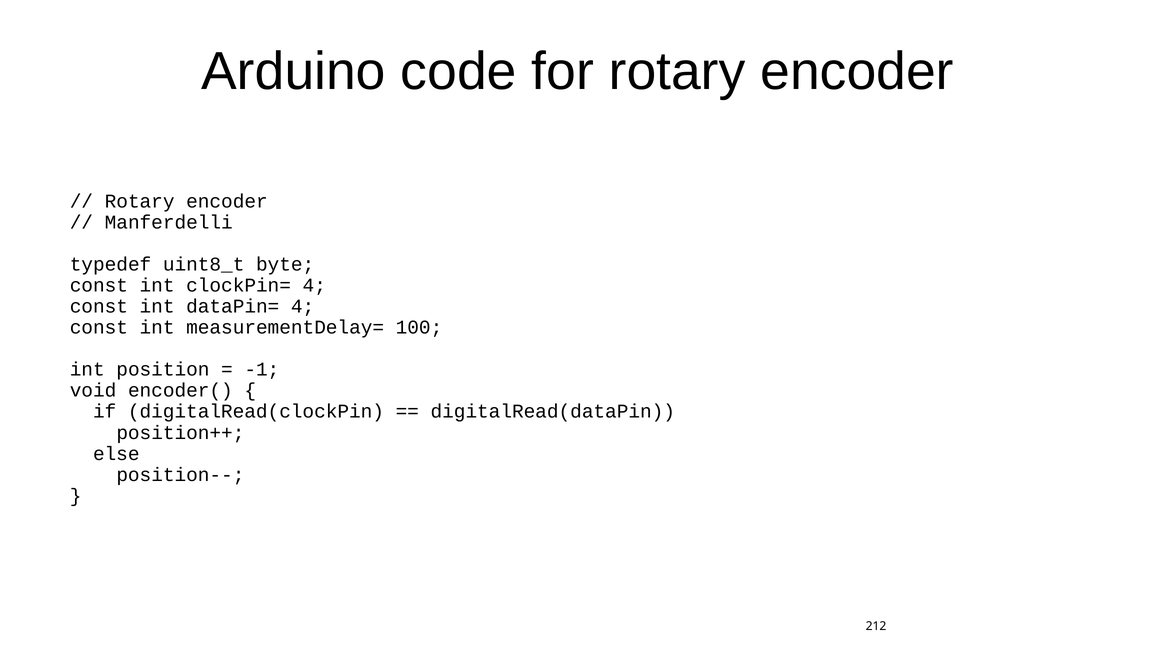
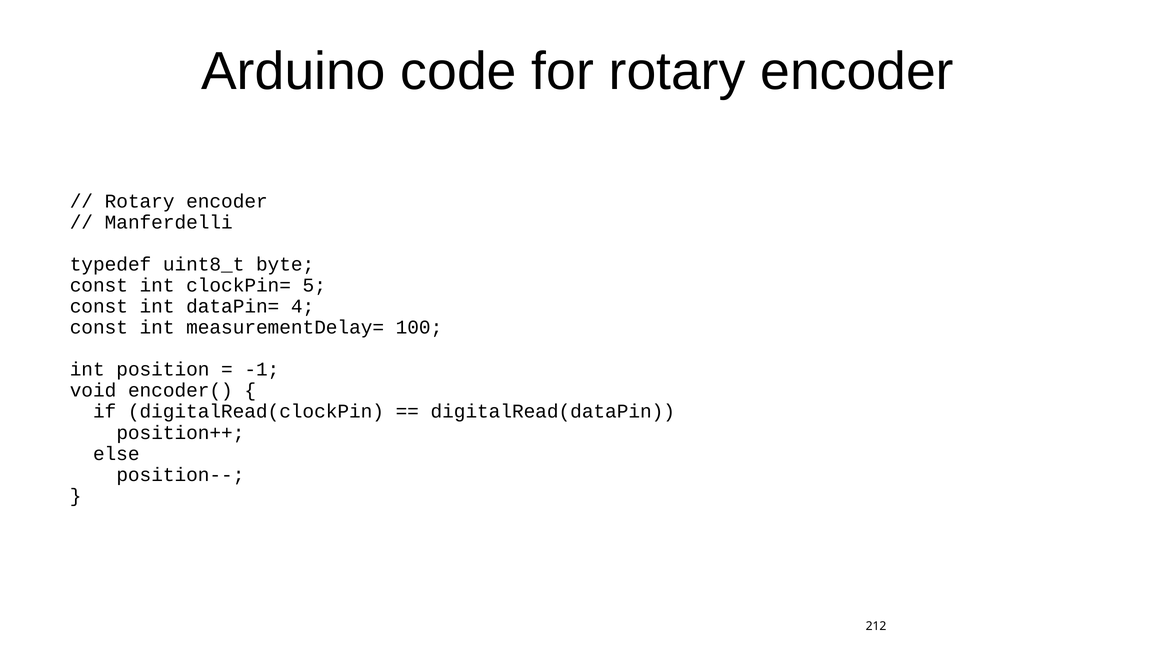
clockPin= 4: 4 -> 5 (314, 286)
